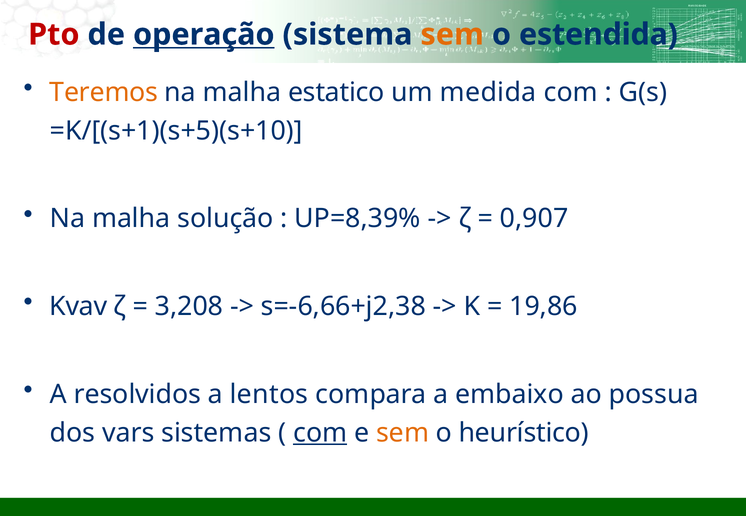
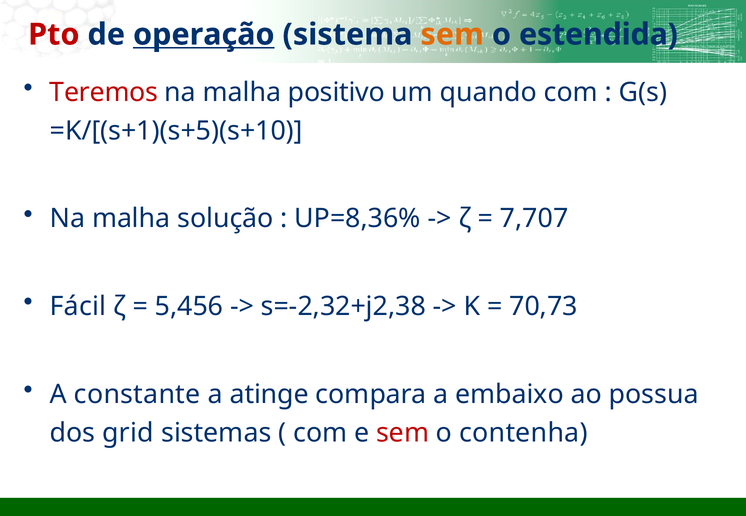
Teremos colour: orange -> red (104, 92)
estatico: estatico -> positivo (336, 92)
medida: medida -> quando (488, 92)
UP=8,39%: UP=8,39% -> UP=8,36% (358, 219)
0,907: 0,907 -> 7,707 (534, 219)
Kvav: Kvav -> Fácil (78, 307)
3,208: 3,208 -> 5,456 (189, 307)
s=-6,66+j2,38: s=-6,66+j2,38 -> s=-2,32+j2,38 (343, 307)
19,86: 19,86 -> 70,73 (543, 307)
resolvidos: resolvidos -> constante (137, 395)
lentos: lentos -> atinge (269, 395)
vars: vars -> grid (128, 433)
com underline: present -> none (320, 433)
sem colour: orange -> red (403, 433)
heurístico: heurístico -> contenha (523, 433)
